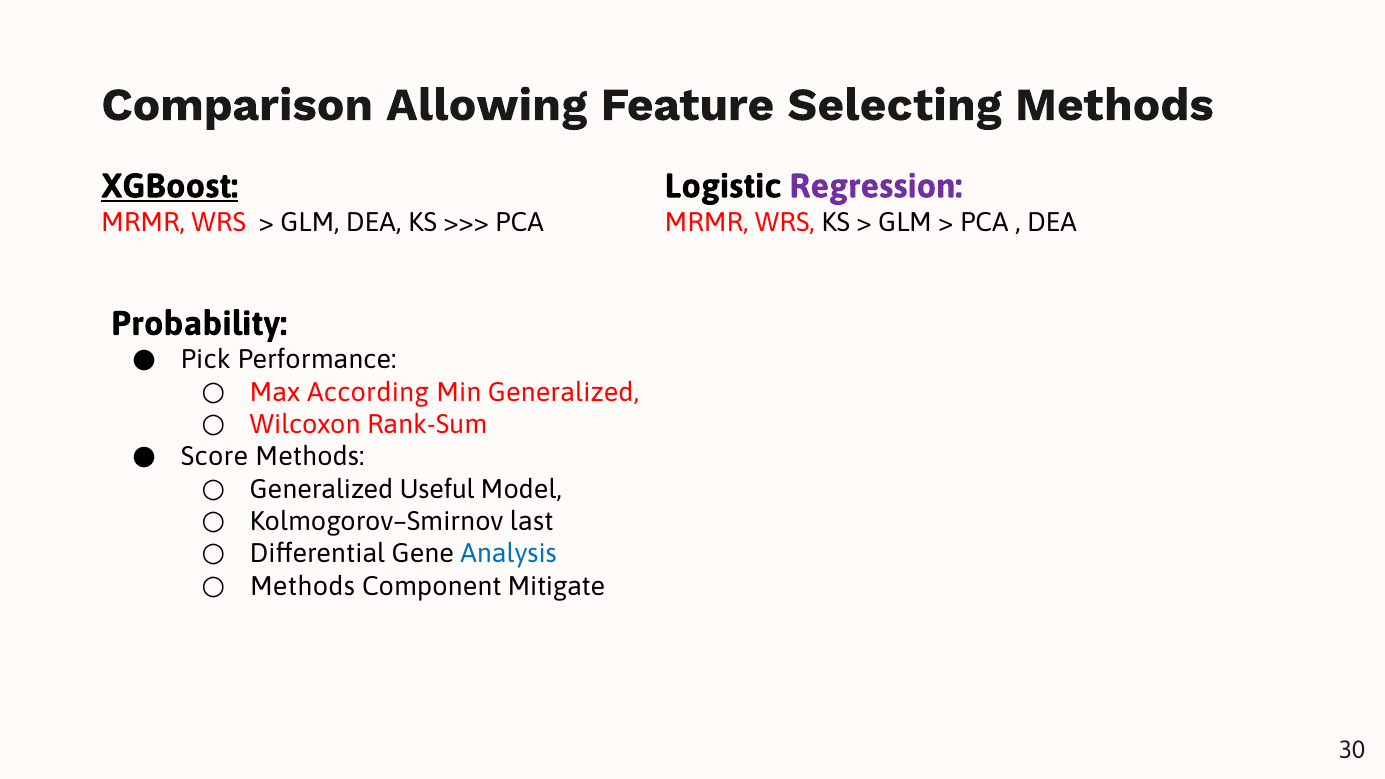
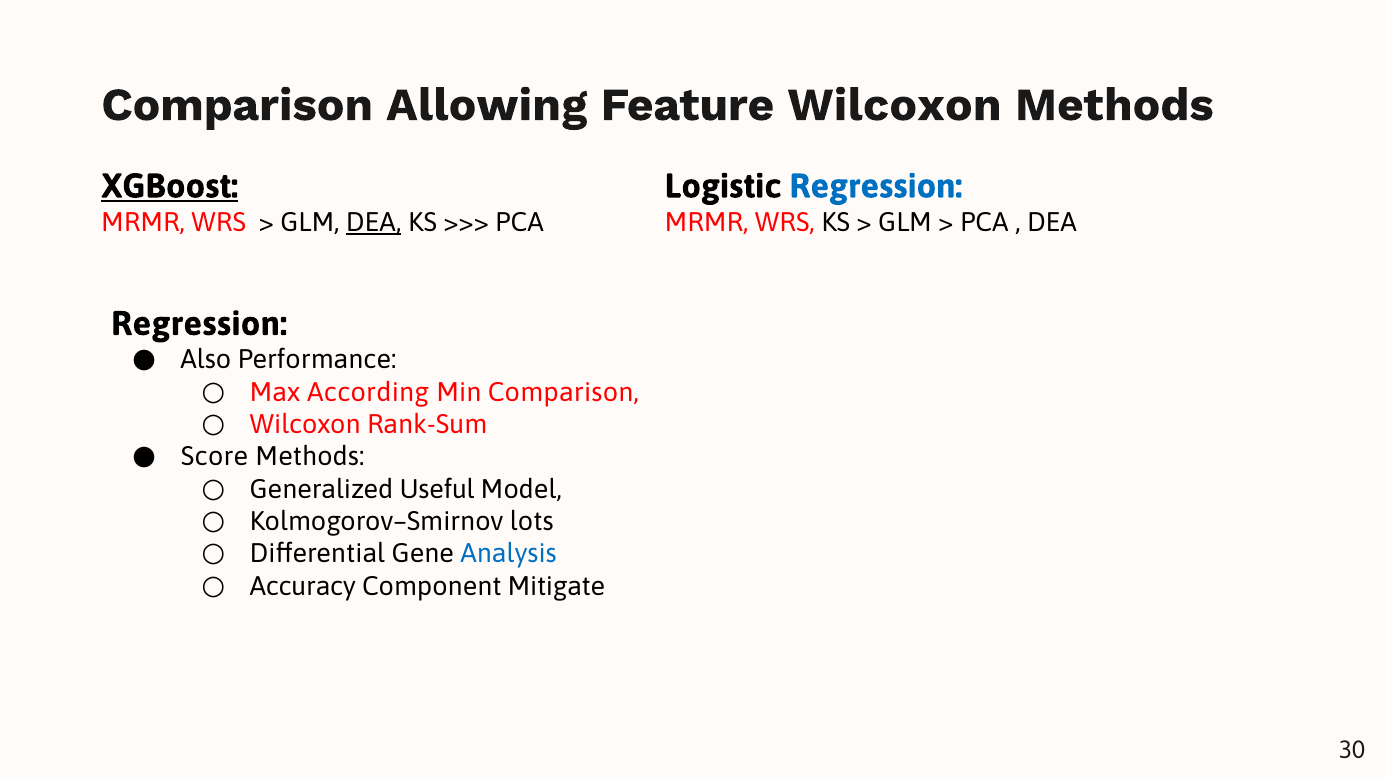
Feature Selecting: Selecting -> Wilcoxon (894, 105)
Regression colour: purple -> blue (876, 186)
DEA underline: none -> present (374, 223)
Probability: Probability -> Regression (199, 324)
Pick: Pick -> Also (206, 360)
Min Generalized: Generalized -> Comparison (563, 392)
last: last -> lots (532, 522)
Methods: Methods -> Accuracy (303, 586)
